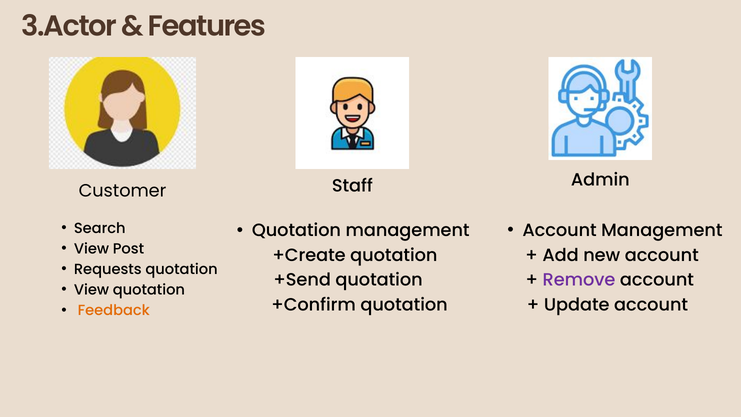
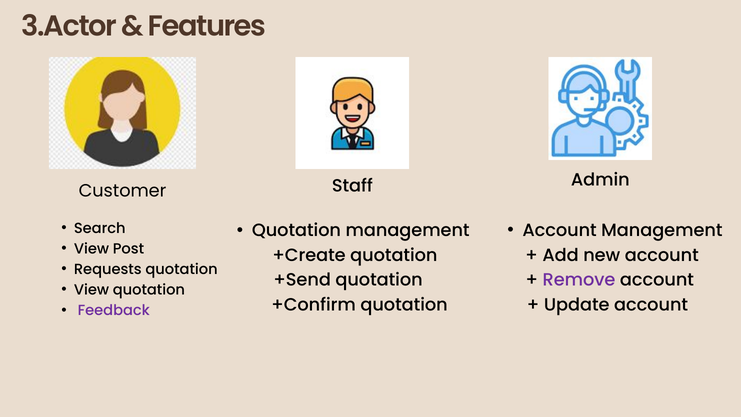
Feedback colour: orange -> purple (114, 310)
